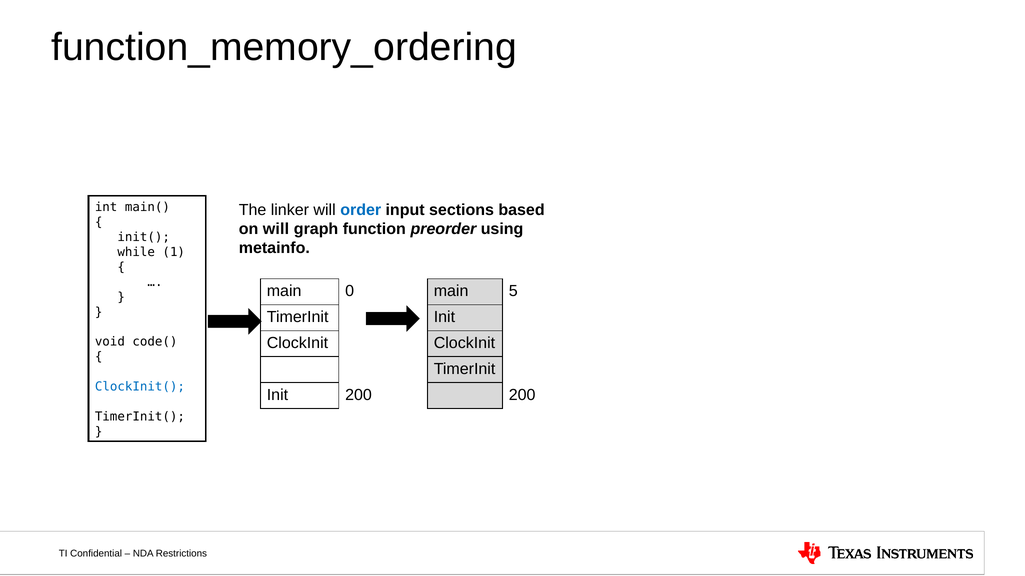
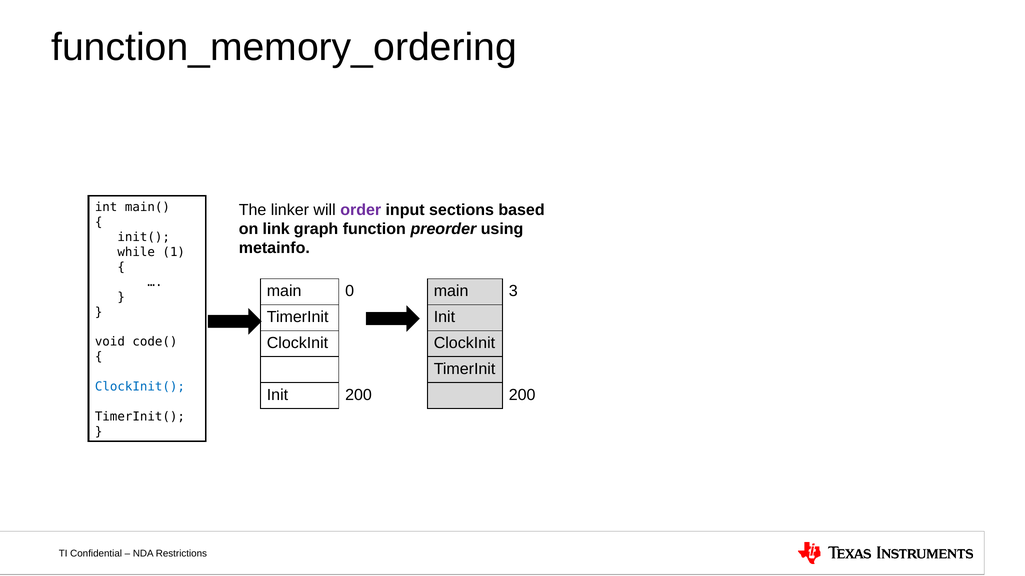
order colour: blue -> purple (361, 210)
on will: will -> link (276, 229)
5: 5 -> 3 (513, 291)
